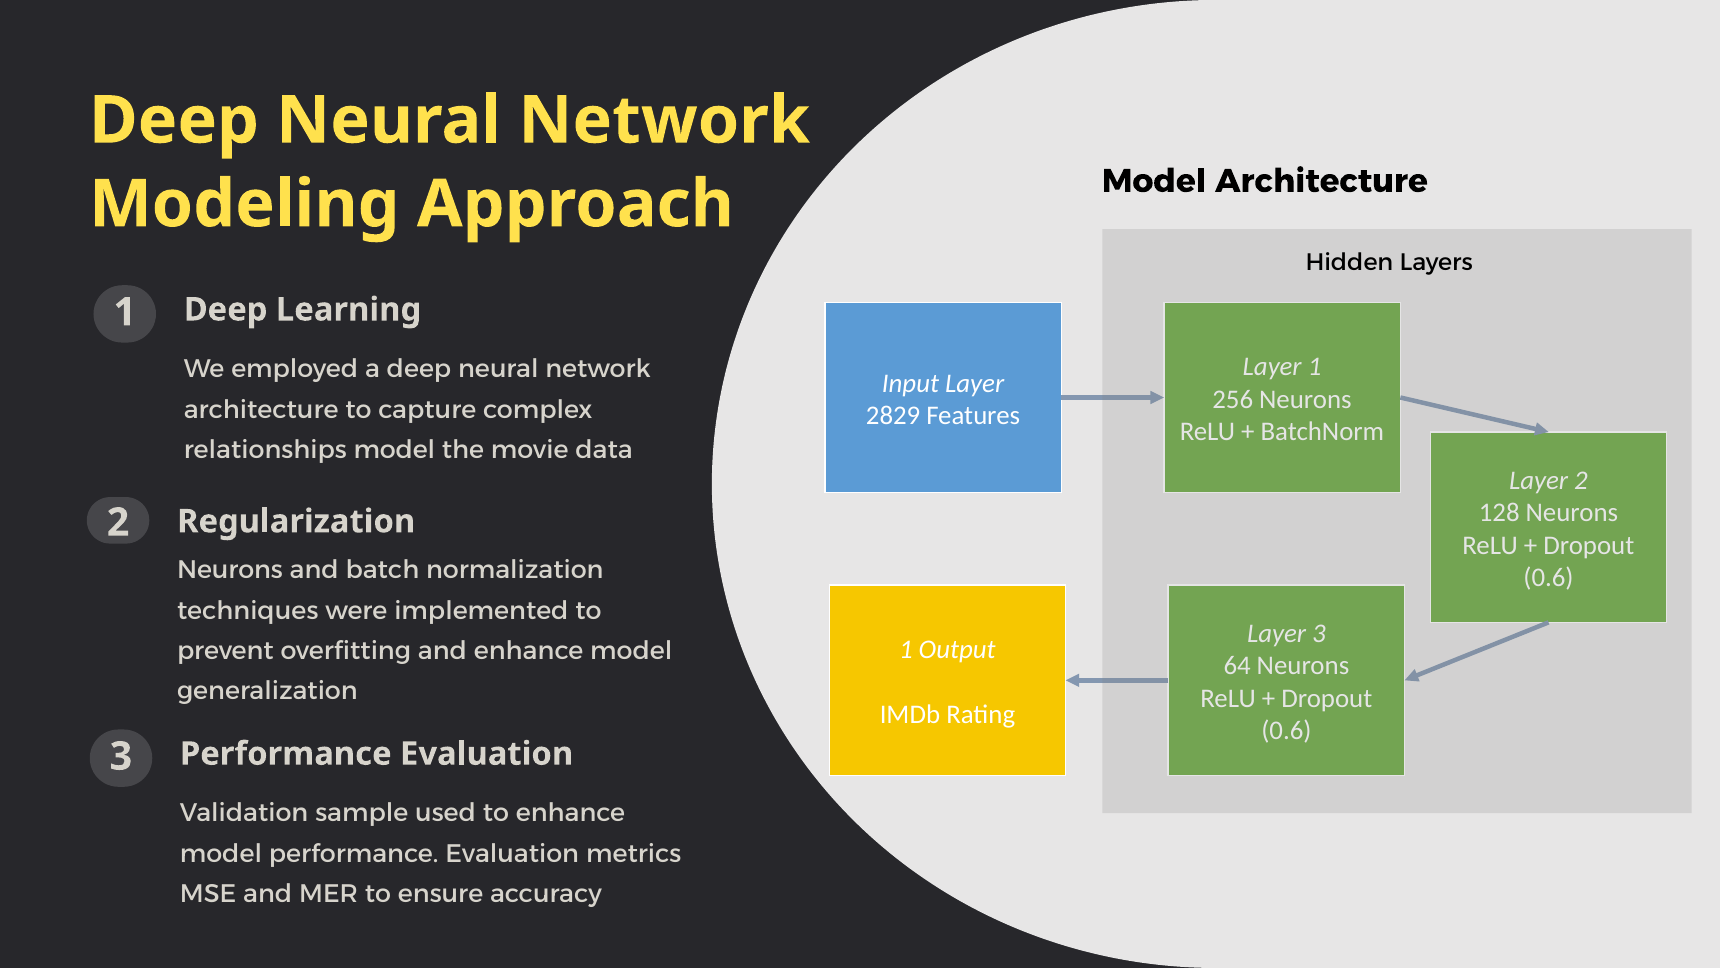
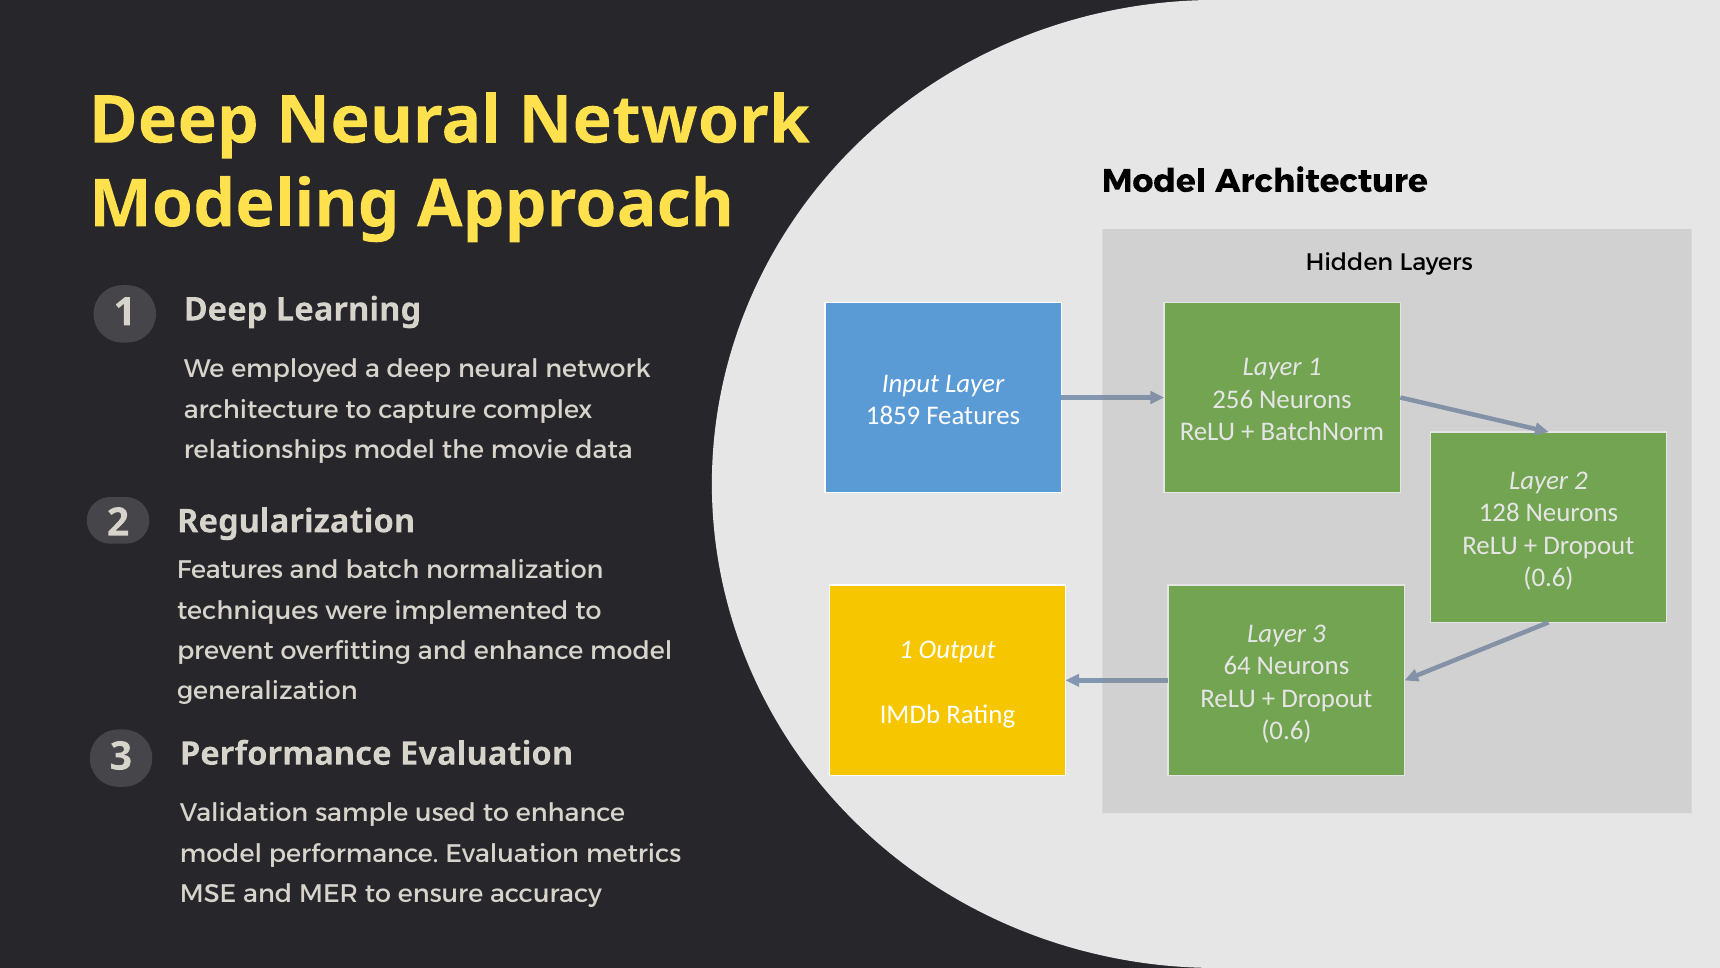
2829: 2829 -> 1859 (893, 415)
Neurons: Neurons -> Features (230, 570)
